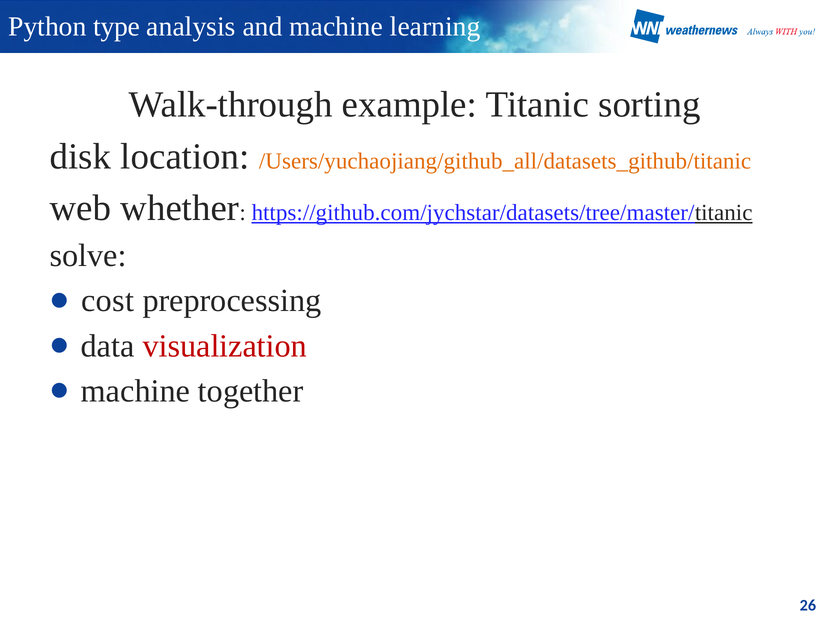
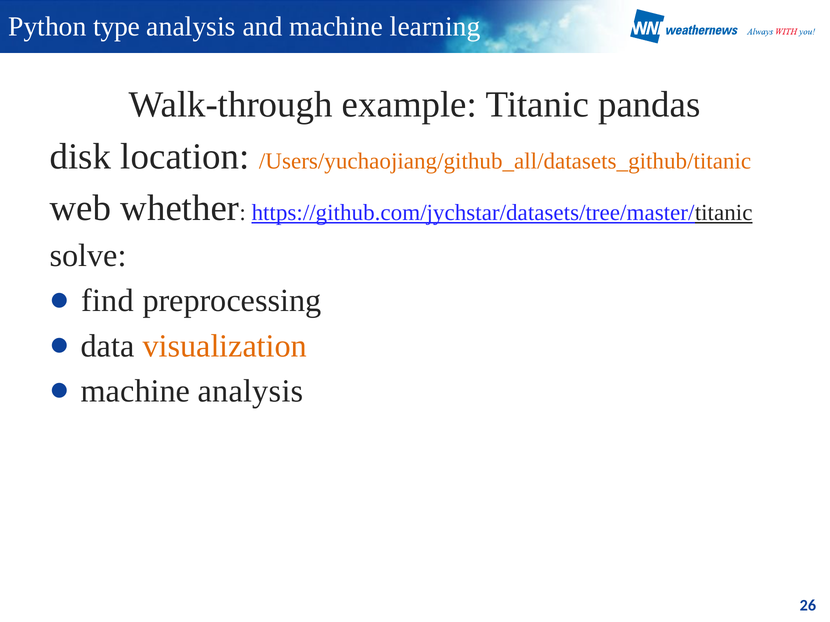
sorting: sorting -> pandas (649, 105)
cost: cost -> find (108, 301)
visualization colour: red -> orange (225, 346)
machine together: together -> analysis (251, 391)
